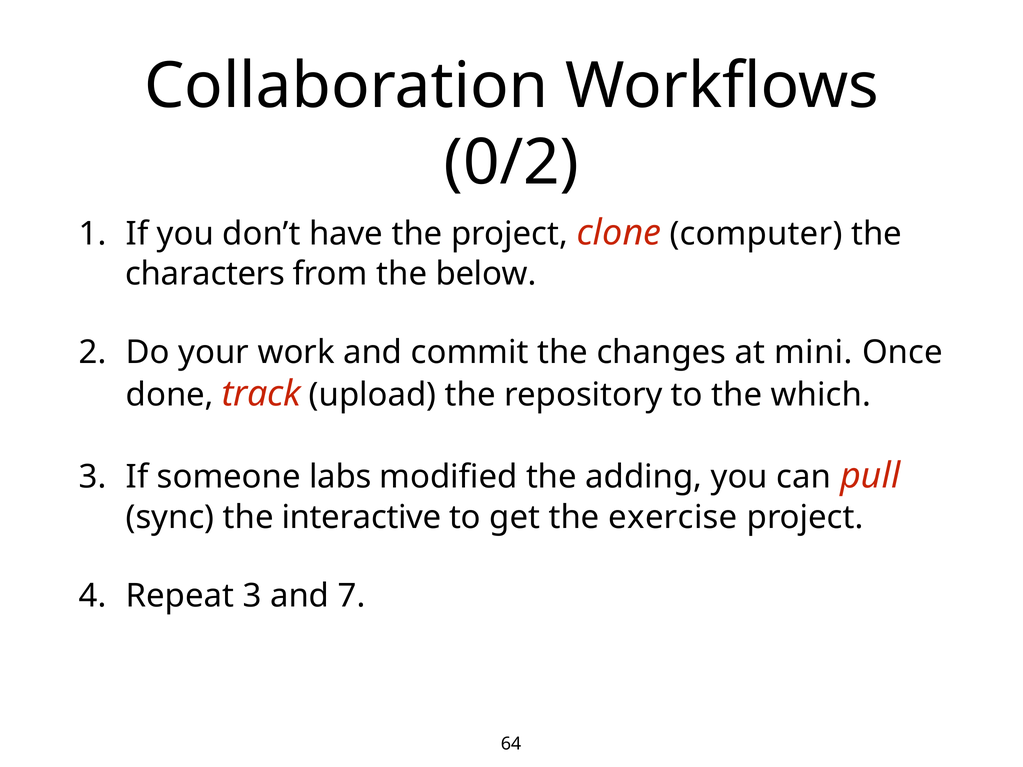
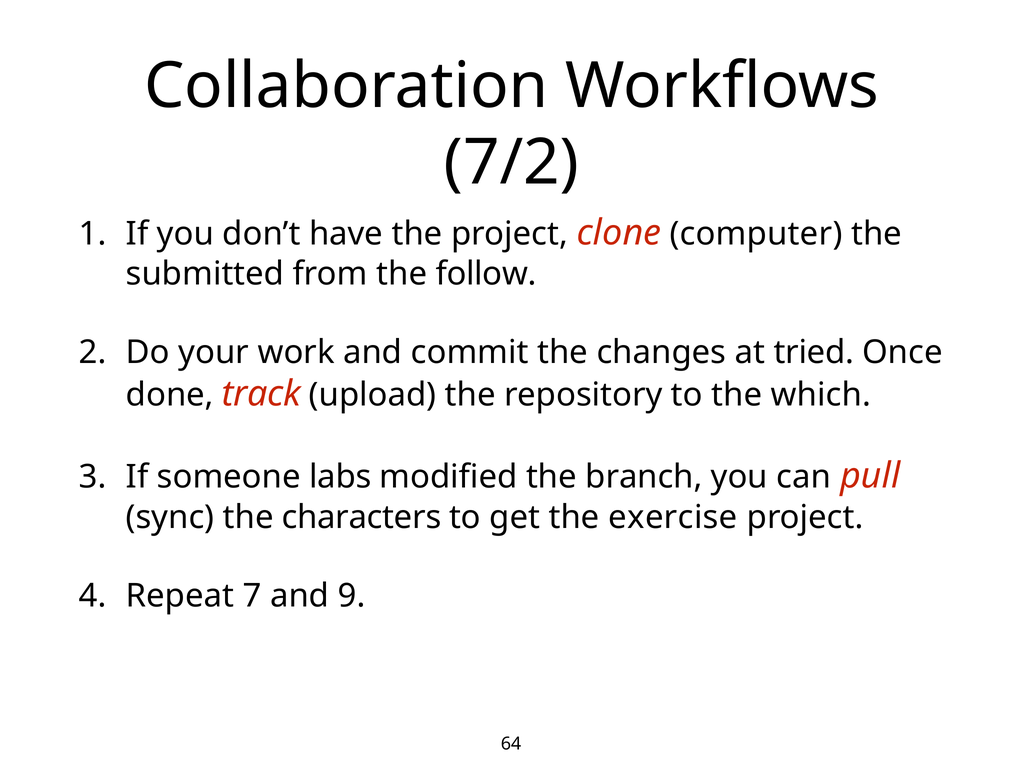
0/2: 0/2 -> 7/2 (512, 163)
characters: characters -> submitted (205, 274)
below: below -> follow (486, 274)
mini: mini -> tried (814, 353)
adding: adding -> branch (644, 477)
interactive: interactive -> characters (362, 517)
Repeat 3: 3 -> 7 (252, 596)
7: 7 -> 9 (352, 596)
